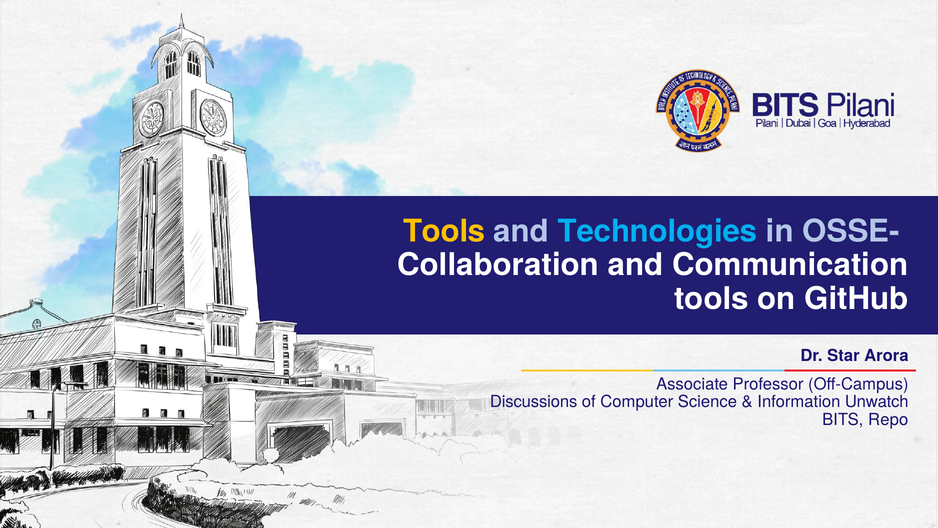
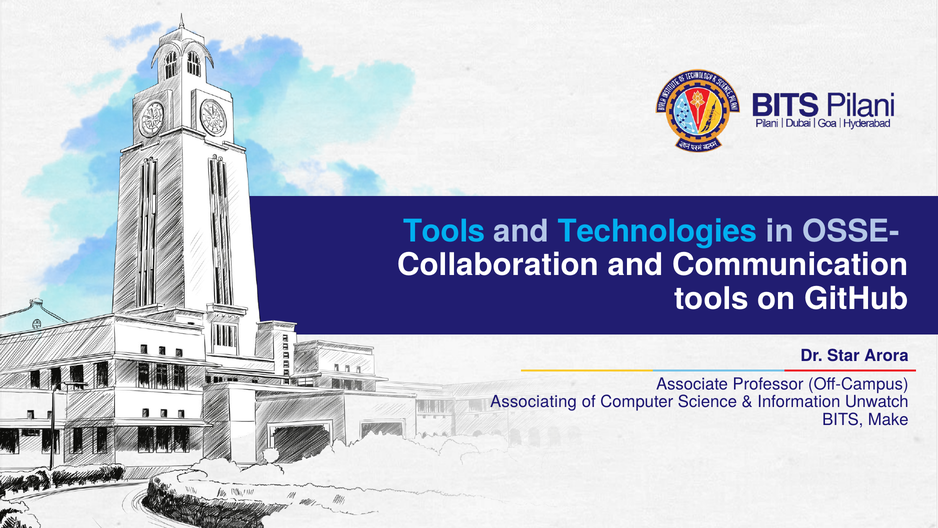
Tools colour: yellow -> light blue (444, 231)
Discussions: Discussions -> Associating (533, 402)
Repo: Repo -> Make (888, 420)
